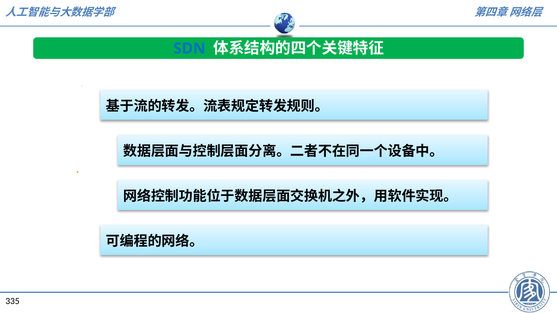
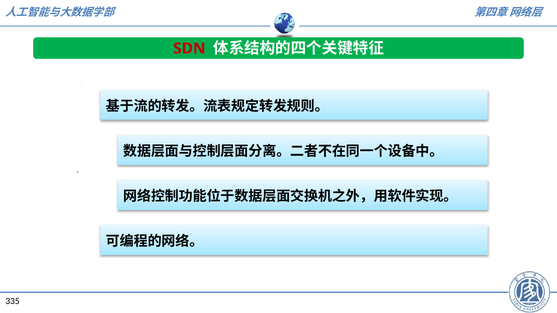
SDN colour: blue -> red (189, 49)
